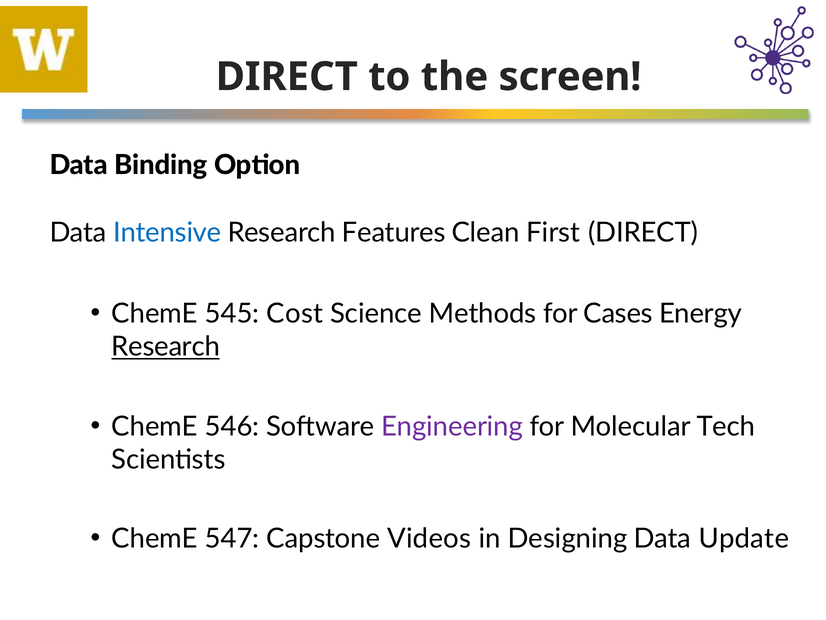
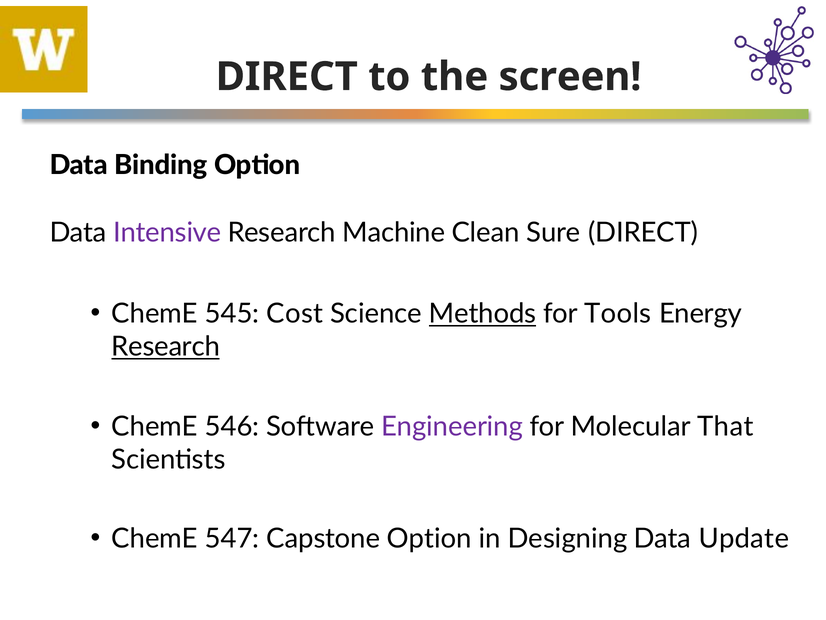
Intensive colour: blue -> purple (167, 233)
Features: Features -> Machine (394, 233)
First: First -> Sure (553, 233)
Methods underline: none -> present (483, 314)
Cases: Cases -> Tools (618, 314)
Tech: Tech -> That (725, 426)
Capstone Videos: Videos -> Option (429, 538)
